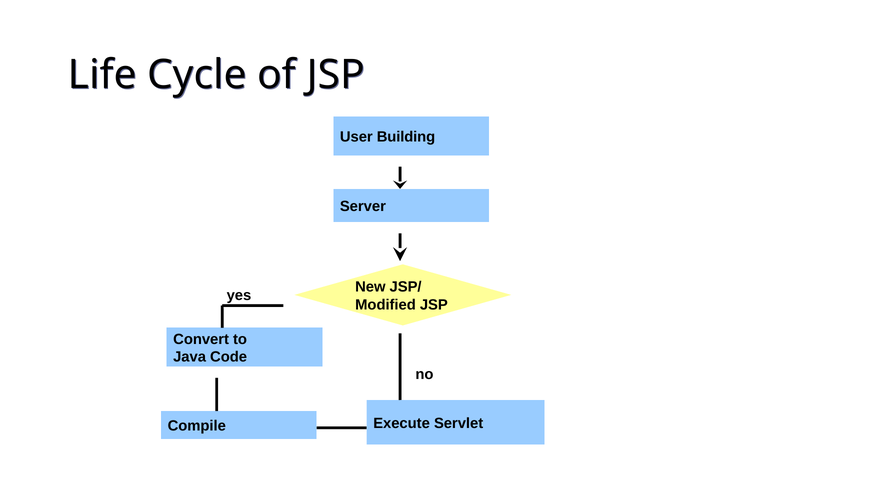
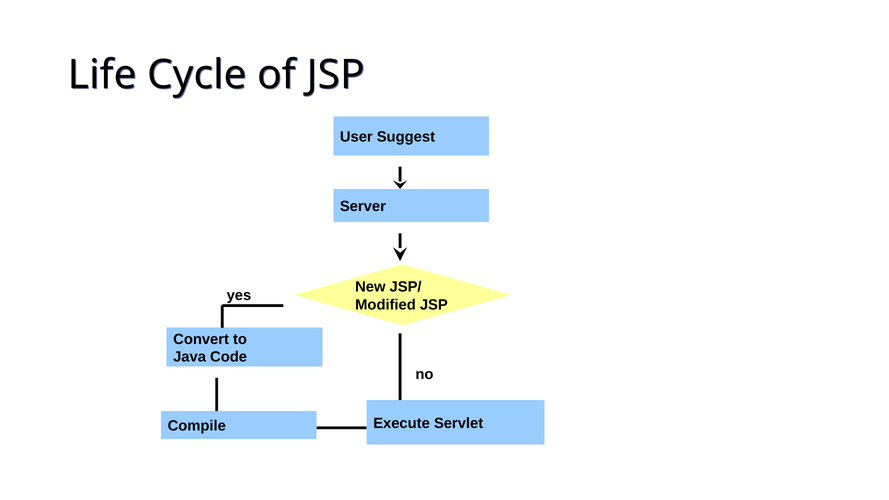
Building: Building -> Suggest (406, 137)
